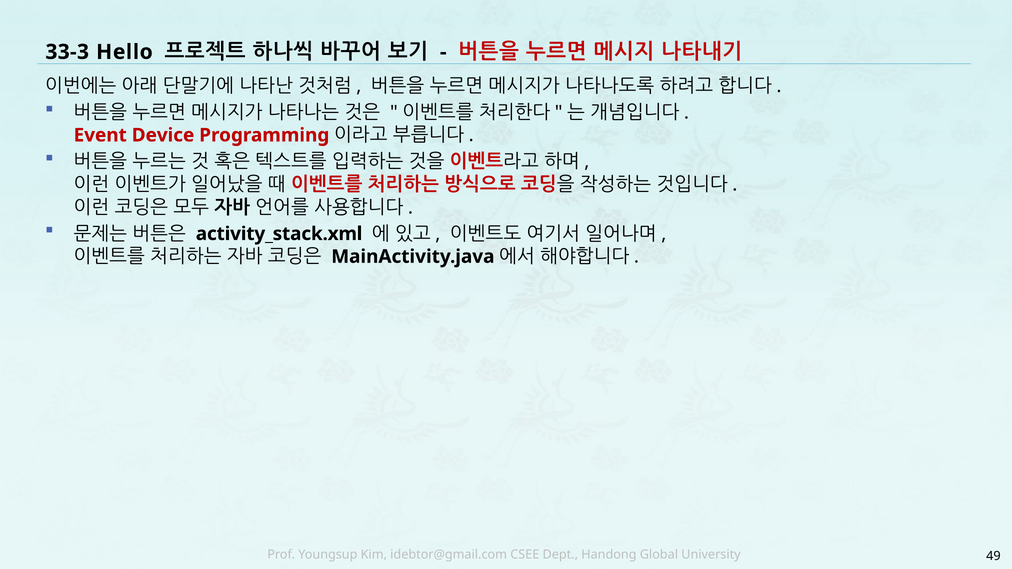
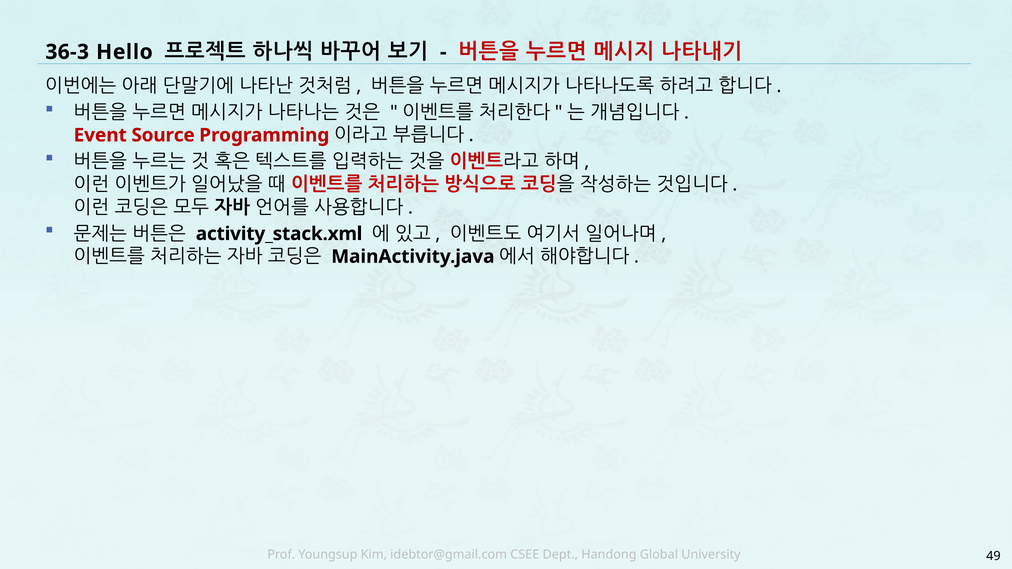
33-3: 33-3 -> 36-3 (67, 52)
Device: Device -> Source (163, 135)
